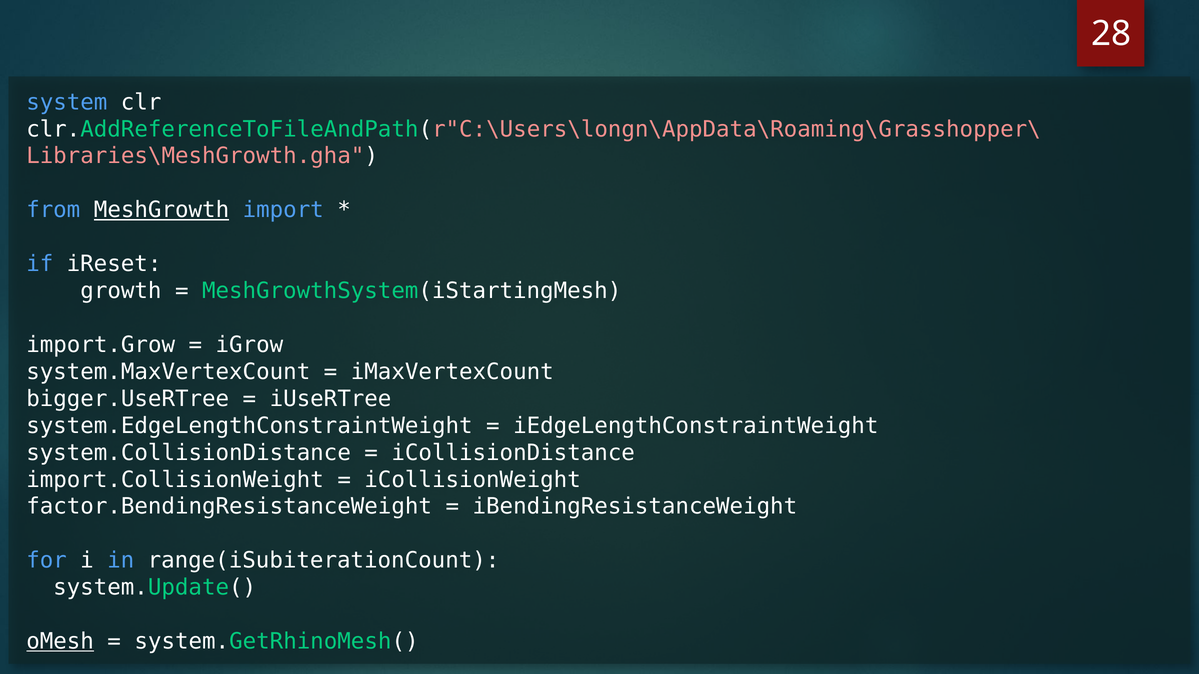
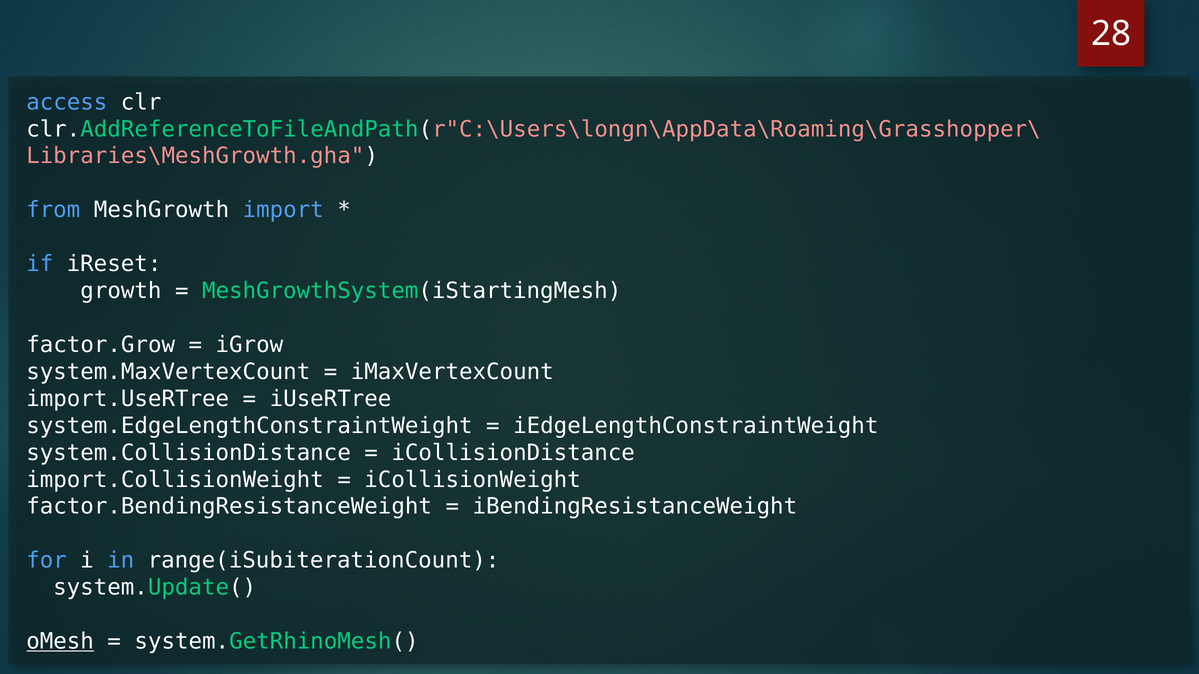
system: system -> access (67, 102)
MeshGrowth underline: present -> none (162, 210)
import.Grow: import.Grow -> factor.Grow (101, 345)
bigger.UseRTree: bigger.UseRTree -> import.UseRTree (128, 399)
